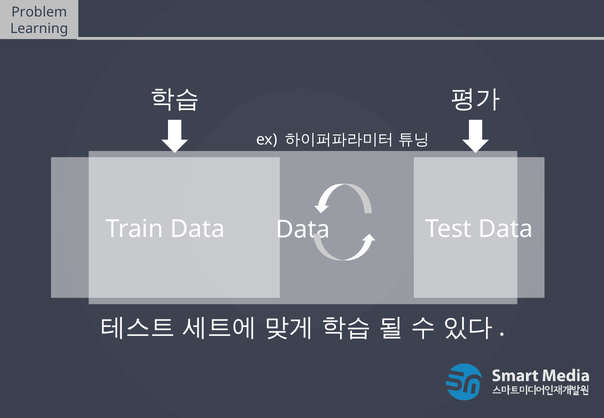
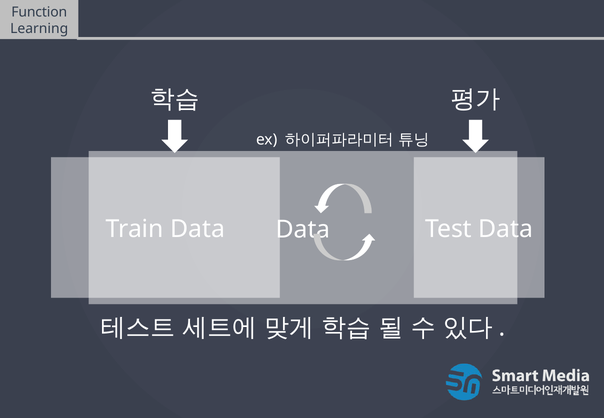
Problem: Problem -> Function (39, 12)
